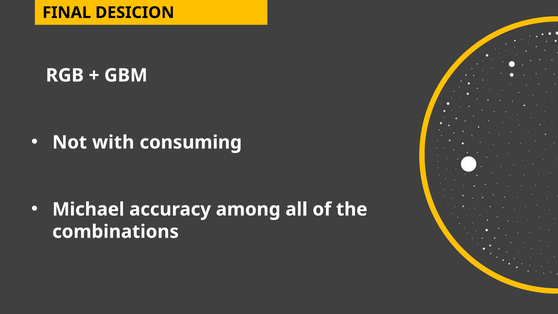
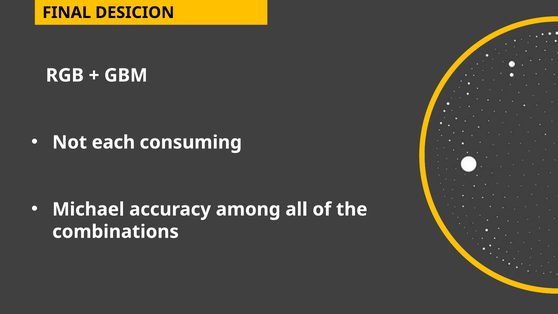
with: with -> each (113, 142)
